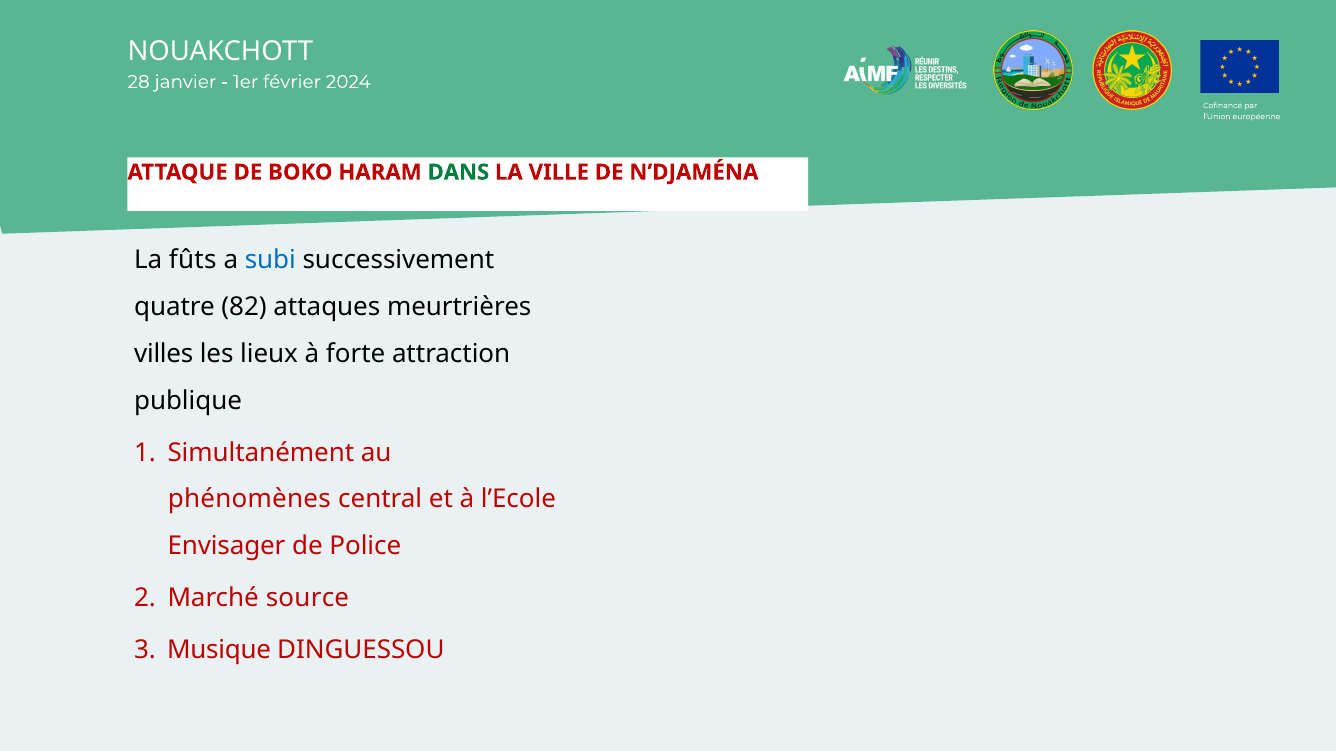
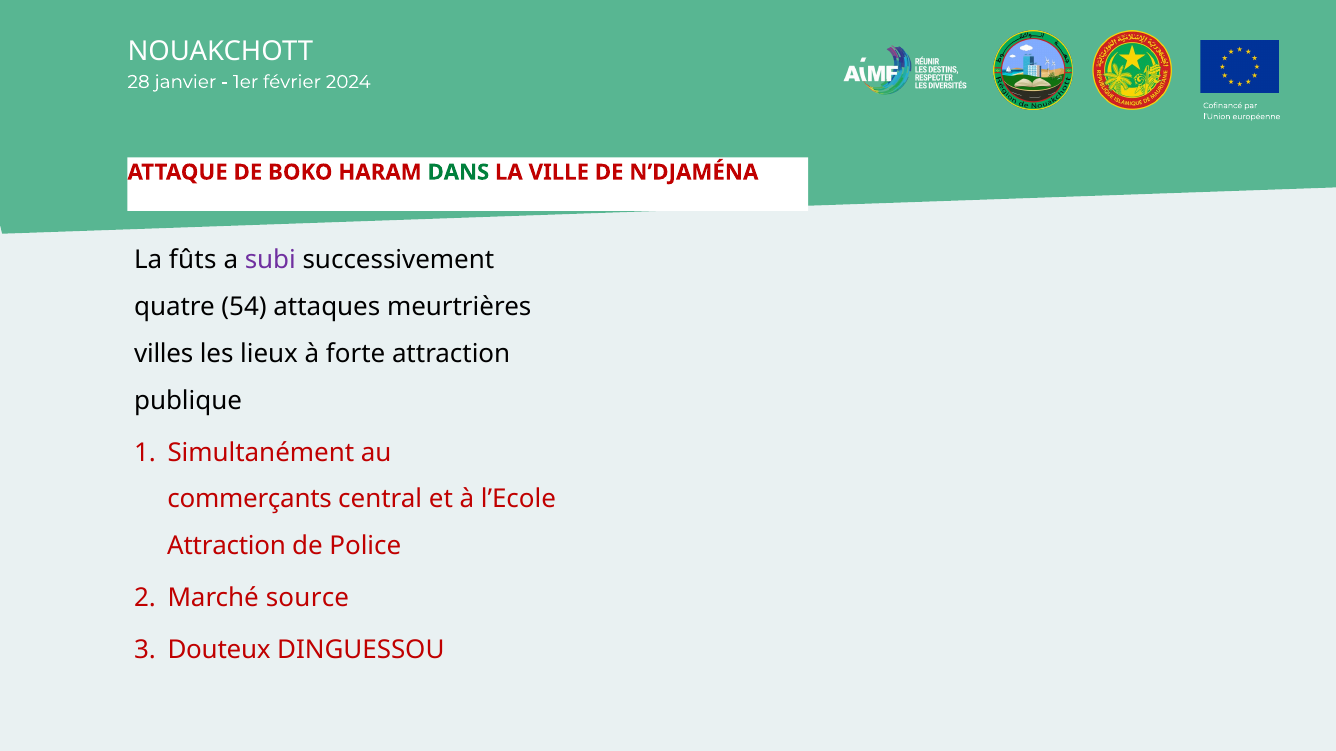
subi colour: blue -> purple (270, 261)
82: 82 -> 54 (244, 307)
phénomènes: phénomènes -> commerçants (250, 500)
Envisager: Envisager -> Attraction (227, 547)
Musique: Musique -> Douteux (219, 651)
